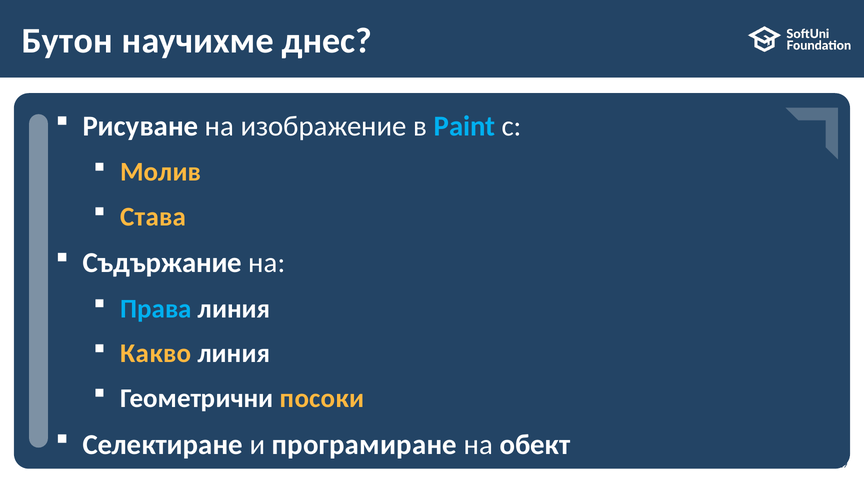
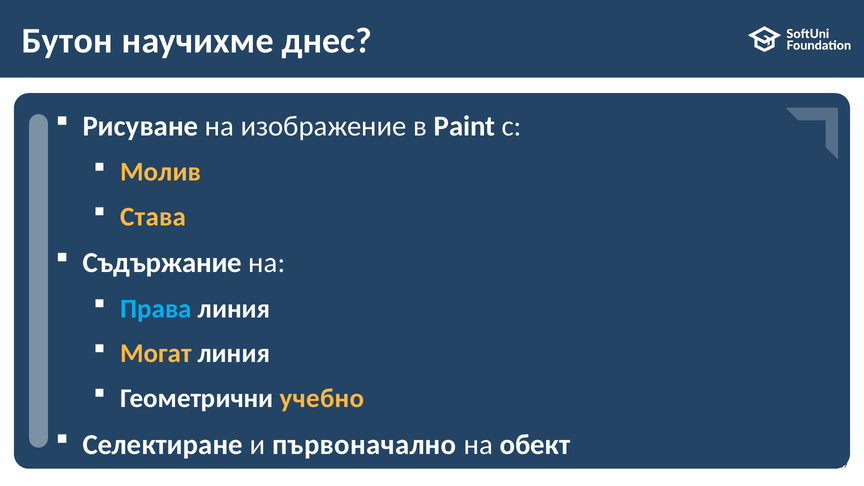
Paint colour: light blue -> white (465, 126)
Какво: Какво -> Могат (156, 354)
посоки: посоки -> учебно (322, 398)
програмиране: програмиране -> първоначално (364, 445)
